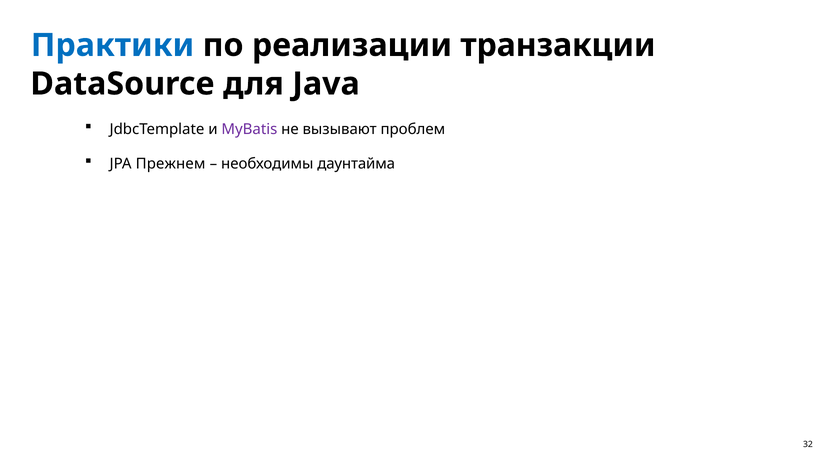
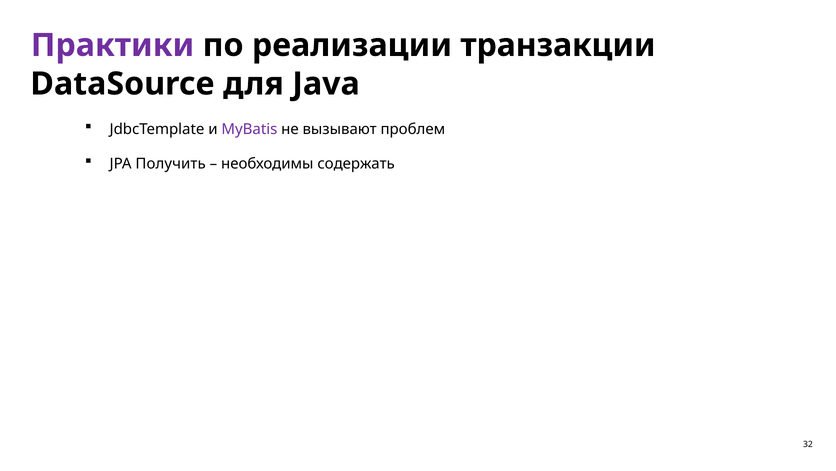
Практики colour: blue -> purple (113, 45)
Прежнем: Прежнем -> Получить (171, 164)
даунтайма: даунтайма -> содержать (356, 164)
